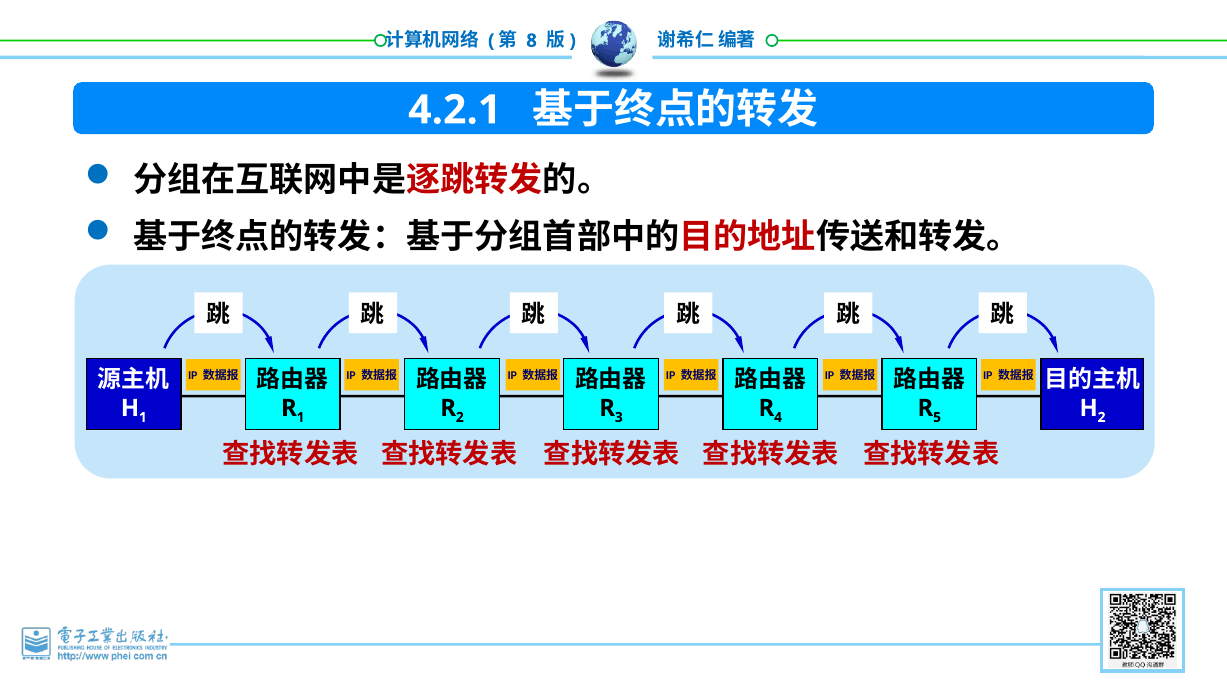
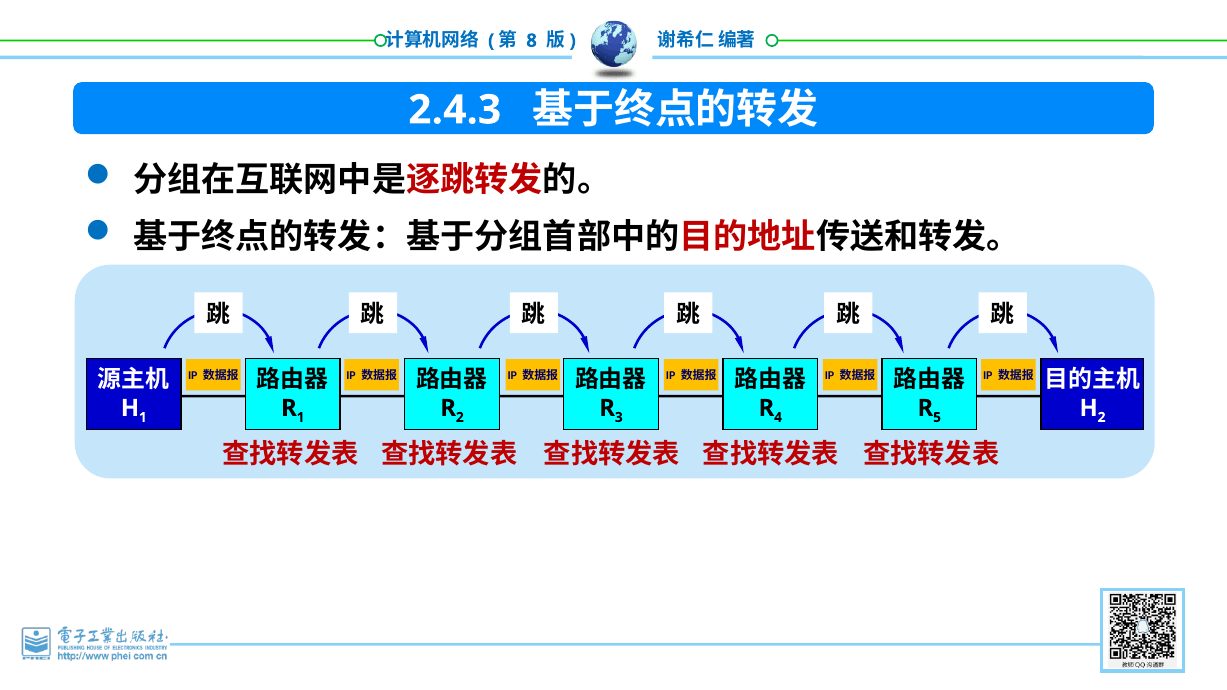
4.2.1: 4.2.1 -> 2.4.3 (455, 110)
